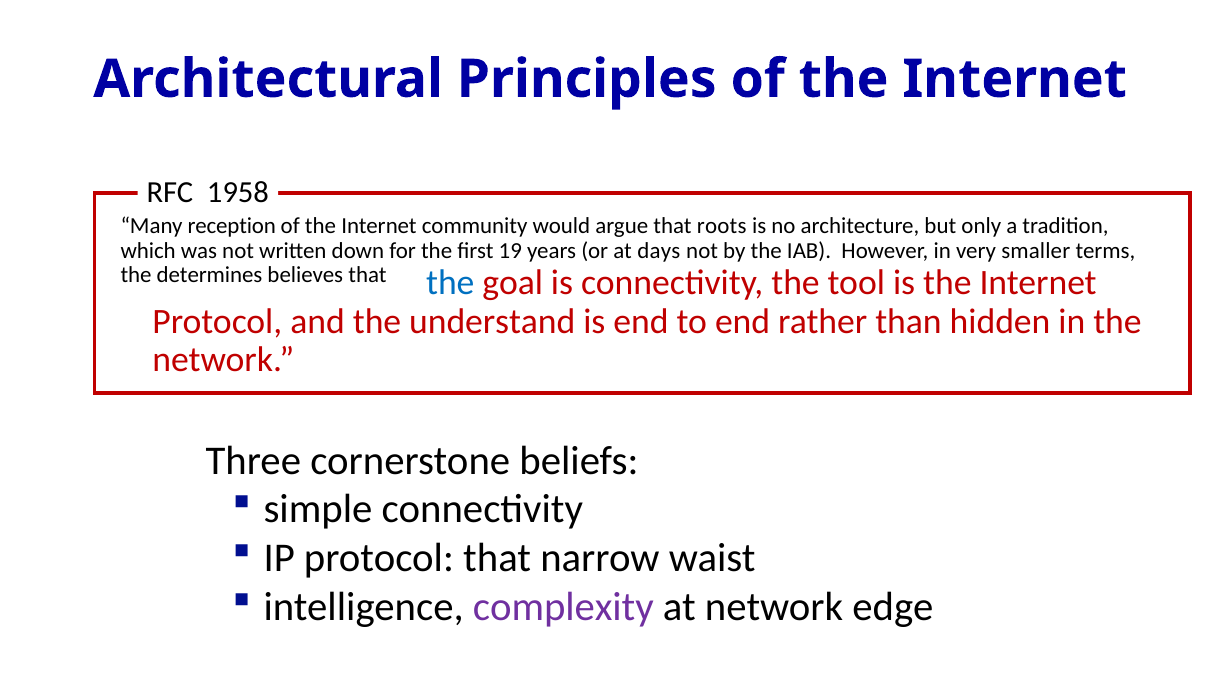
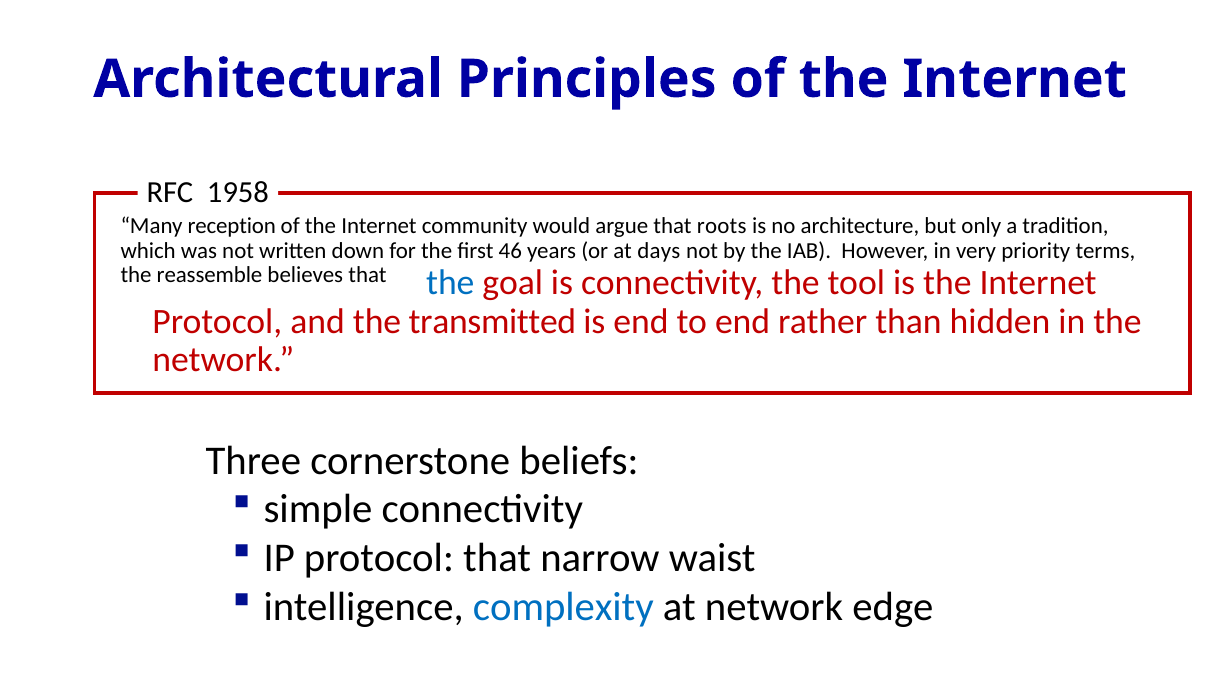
19: 19 -> 46 (510, 251)
smaller: smaller -> priority (1036, 251)
determines: determines -> reassemble (210, 275)
understand: understand -> transmitted (492, 321)
complexity colour: purple -> blue (563, 607)
